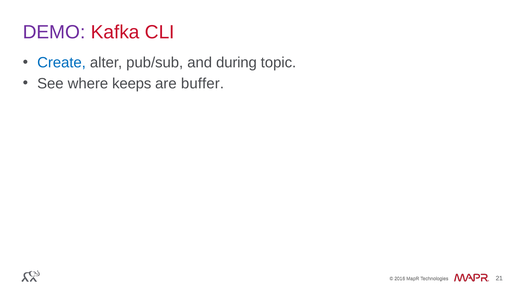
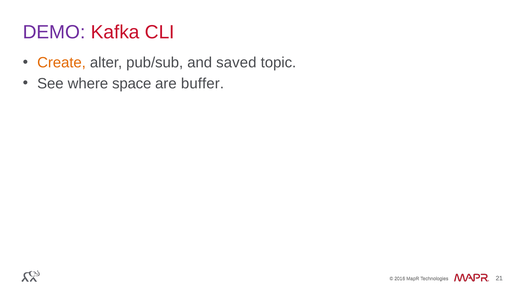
Create colour: blue -> orange (62, 63)
during: during -> saved (236, 63)
keeps: keeps -> space (132, 83)
